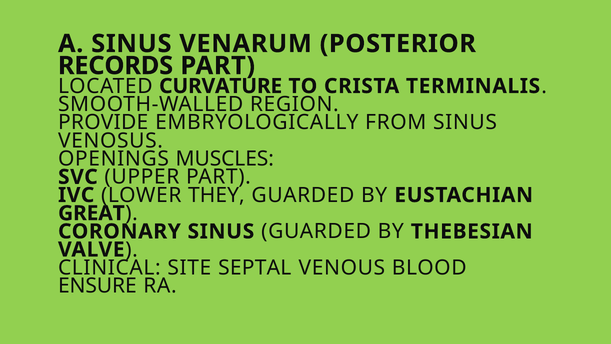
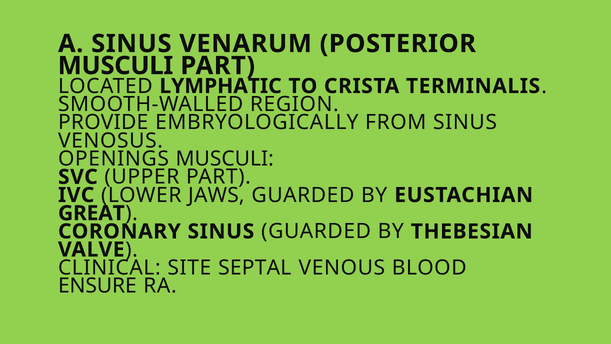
RECORDS: RECORDS -> MUSCULI (115, 66)
CURVATURE: CURVATURE -> LYMPHATIC (221, 86)
OPENINGS MUSCLES: MUSCLES -> MUSCULI (225, 159)
THEY: THEY -> JAWS (216, 195)
